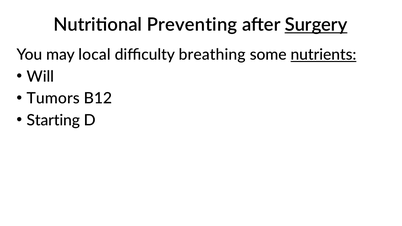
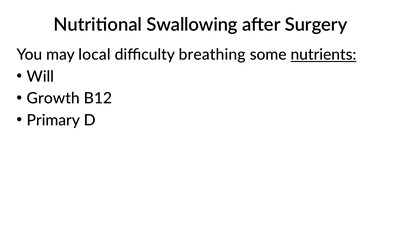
Preventing: Preventing -> Swallowing (192, 25)
Surgery underline: present -> none (316, 25)
Tumors: Tumors -> Growth (53, 99)
Starting: Starting -> Primary (53, 120)
